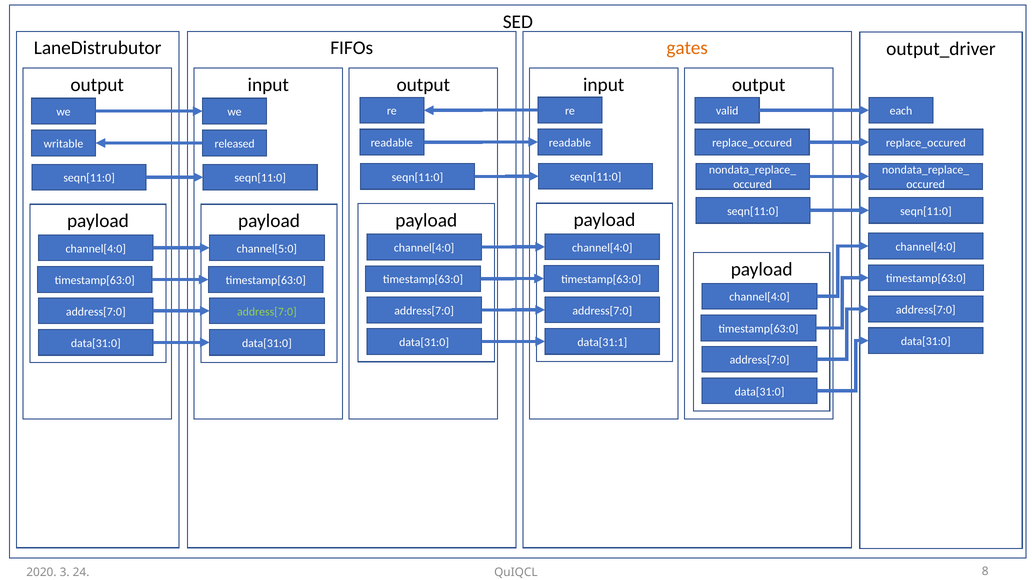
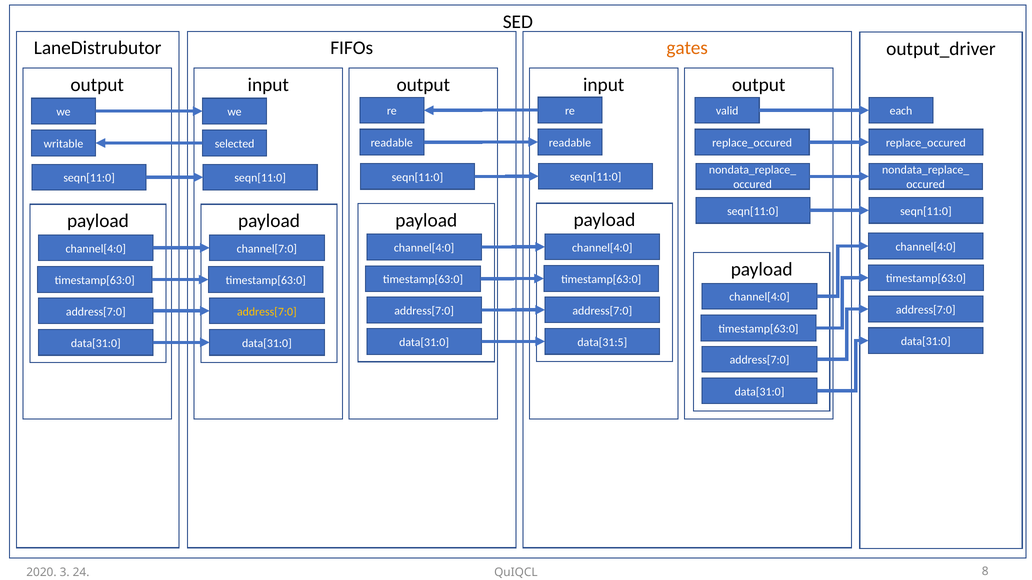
released: released -> selected (235, 144)
channel[5:0: channel[5:0 -> channel[7:0 (267, 249)
address[7:0 colour: light green -> yellow (267, 312)
data[31:1: data[31:1 -> data[31:5 (602, 343)
